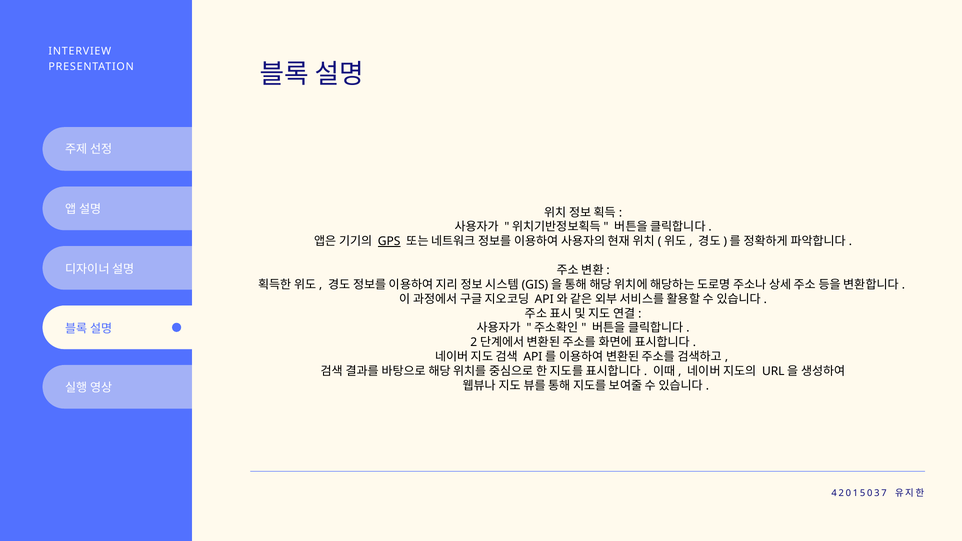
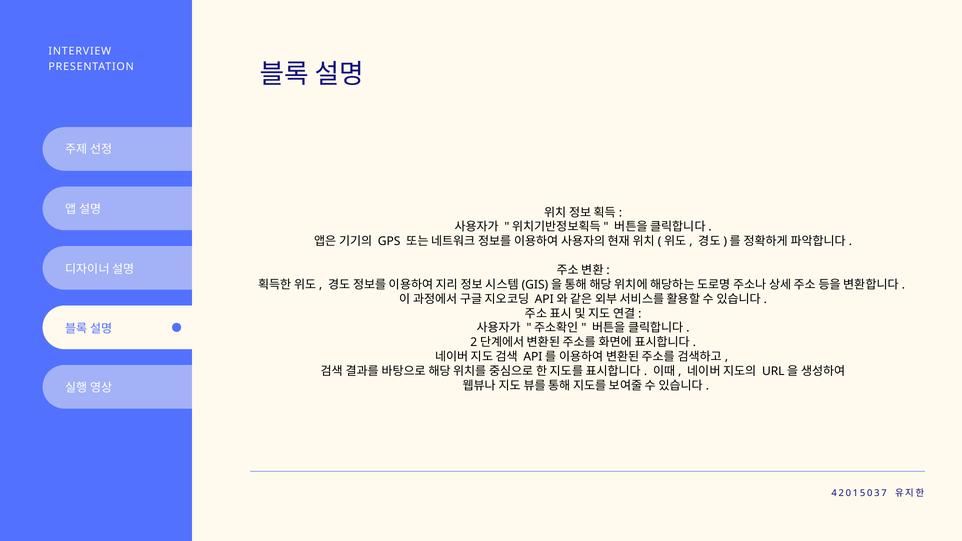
GPS underline: present -> none (389, 241)
